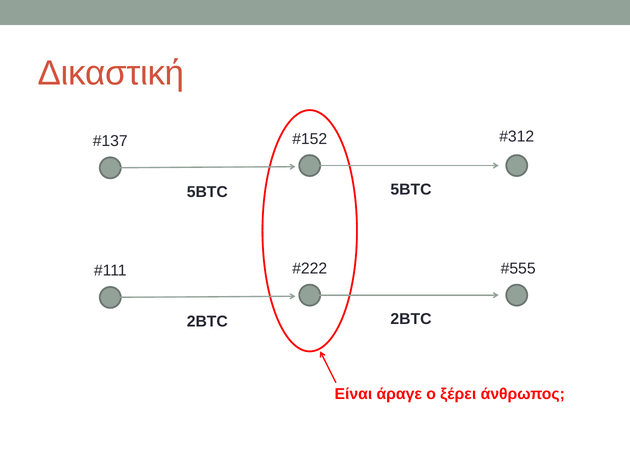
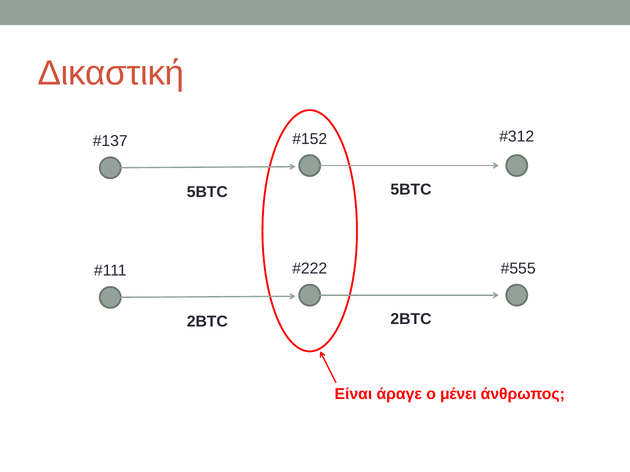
ξέρει: ξέρει -> μένει (458, 395)
